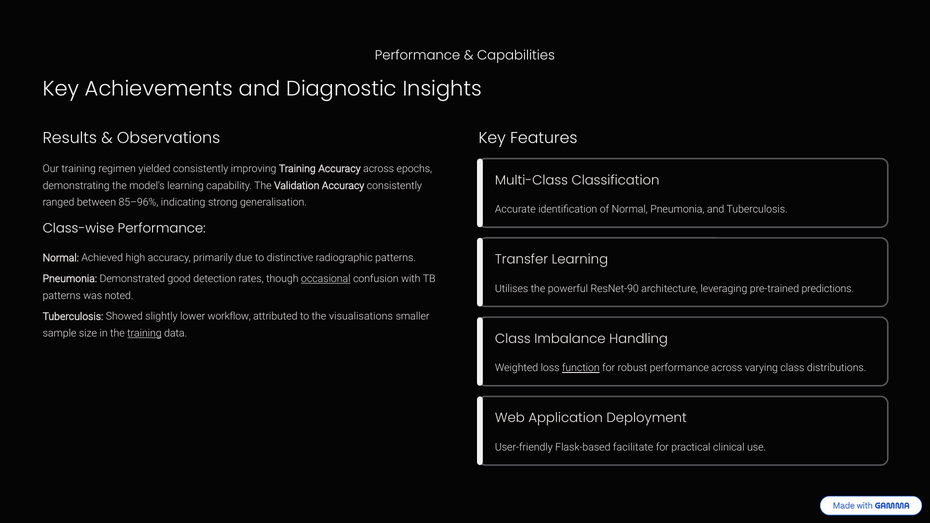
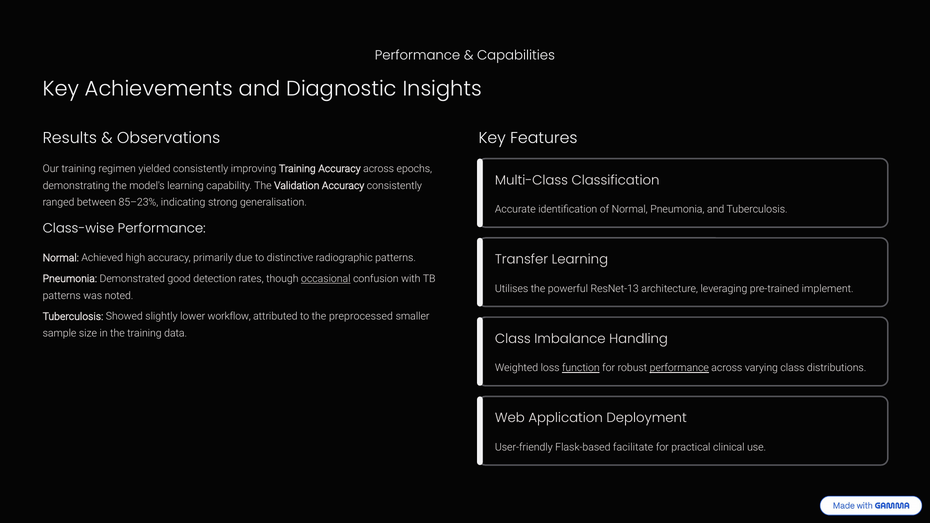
85–96%: 85–96% -> 85–23% (138, 203)
ResNet-90: ResNet-90 -> ResNet-13 (615, 289)
predictions: predictions -> implement (828, 289)
visualisations: visualisations -> preprocessed (361, 317)
training underline: present -> none (144, 333)
performance underline: none -> present (679, 368)
